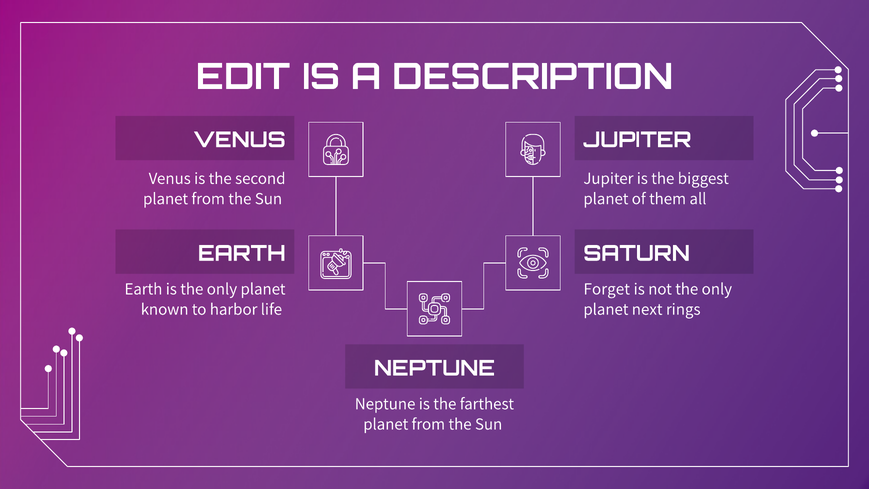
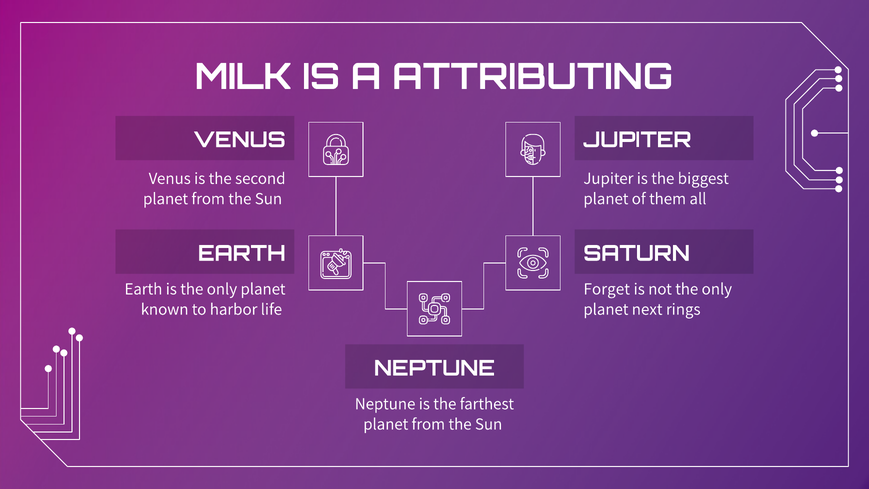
EDIT: EDIT -> MILK (243, 77)
DESCRIPTION: DESCRIPTION -> ATTRIBUTING (533, 77)
